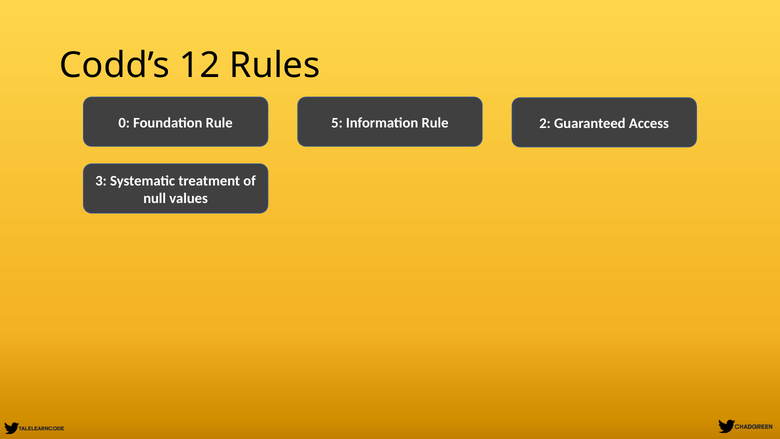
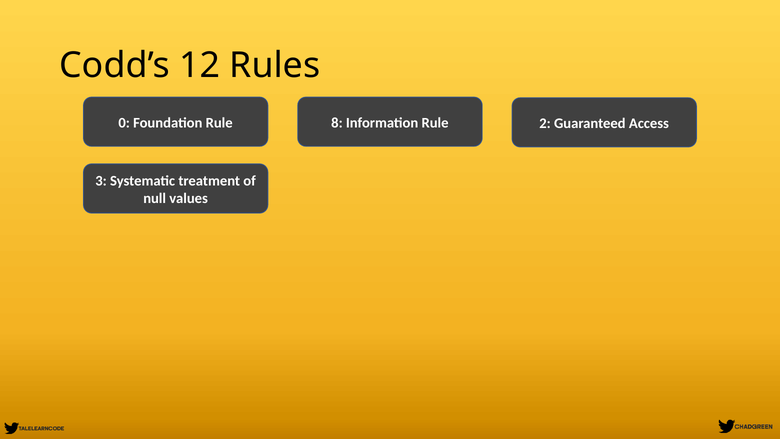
5: 5 -> 8 (337, 123)
